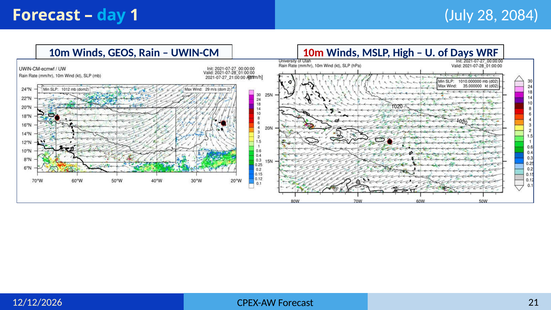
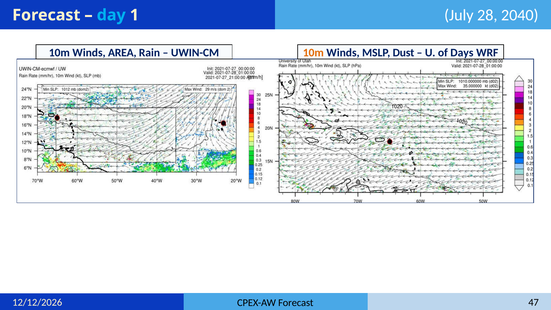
2084: 2084 -> 2040 (520, 15)
GEOS: GEOS -> AREA (122, 53)
10m colour: red -> orange (313, 53)
High: High -> Dust (404, 53)
21: 21 -> 47 (534, 303)
